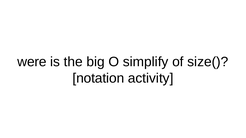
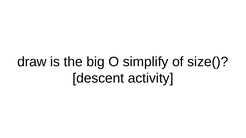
were: were -> draw (32, 62)
notation: notation -> descent (98, 78)
